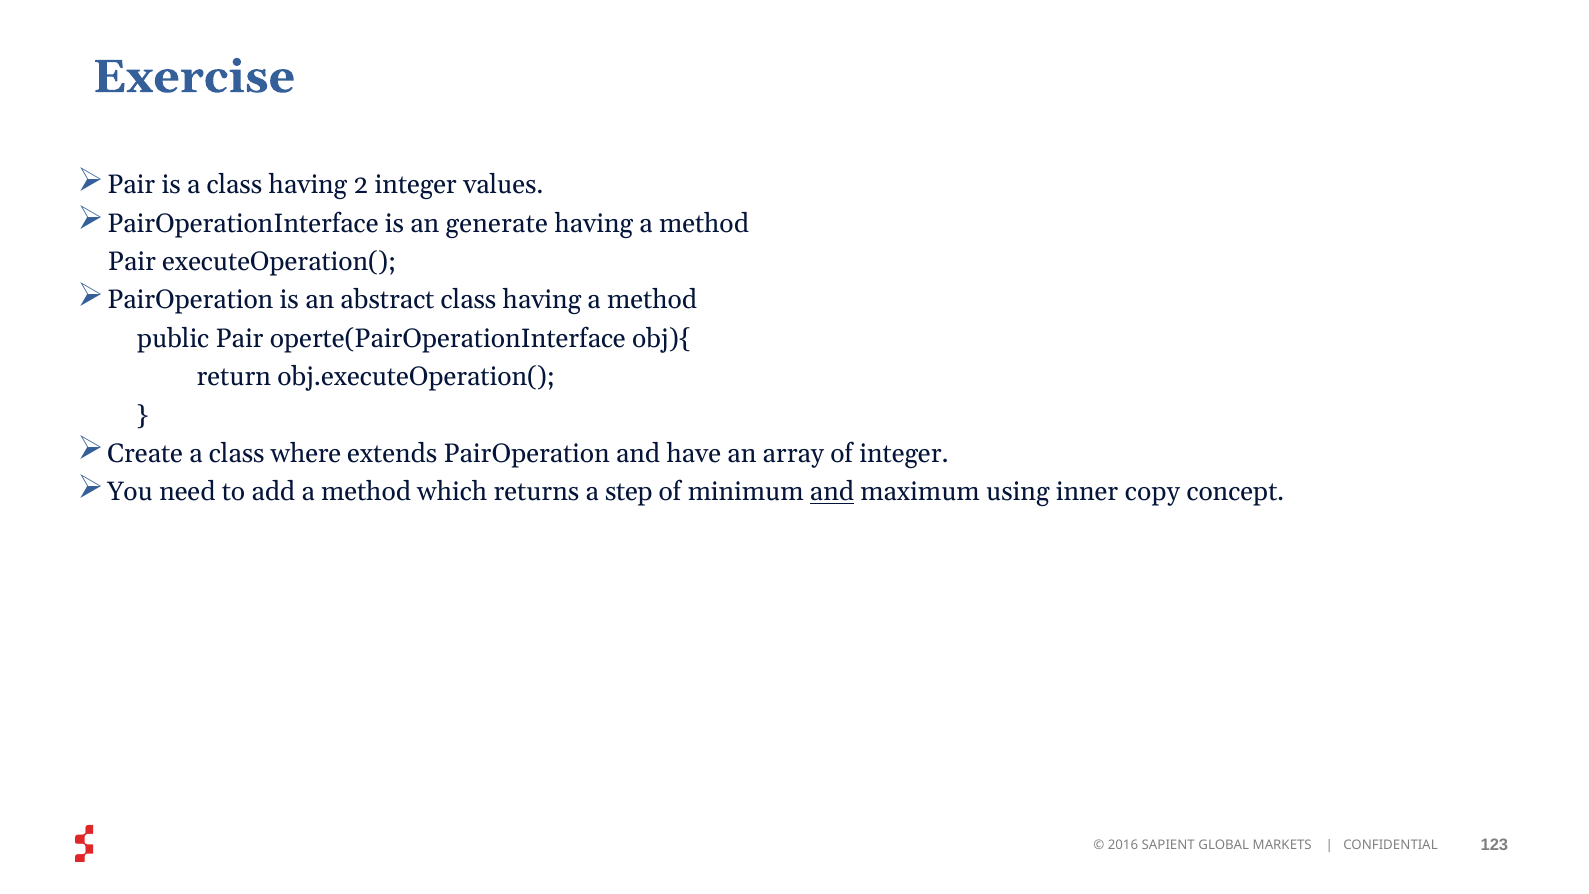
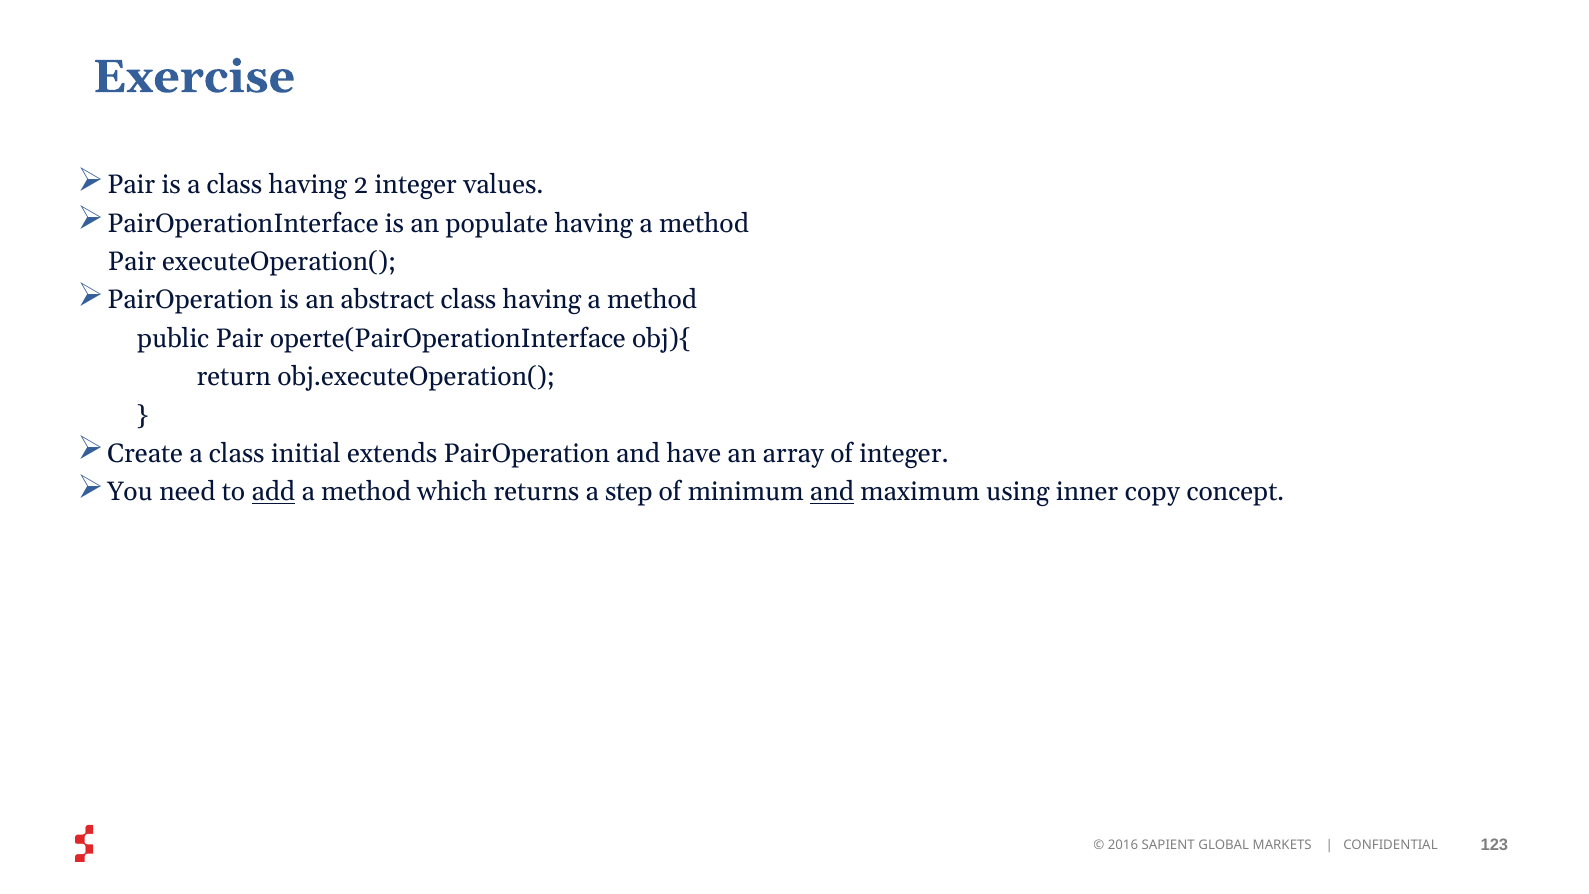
generate: generate -> populate (497, 223)
where: where -> initial (306, 454)
add underline: none -> present (273, 492)
